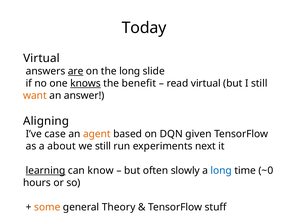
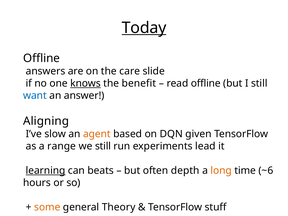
Today underline: none -> present (144, 28)
Virtual: Virtual -> Offline (42, 58)
are underline: present -> none (76, 71)
the long: long -> care (130, 71)
read virtual: virtual -> offline (206, 83)
want colour: orange -> blue (35, 96)
case: case -> slow (55, 134)
about: about -> range (62, 146)
next: next -> lead (205, 146)
know: know -> beats (101, 171)
slowly: slowly -> depth (185, 171)
long colour: blue -> orange (221, 171)
~0: ~0 -> ~6 (266, 171)
